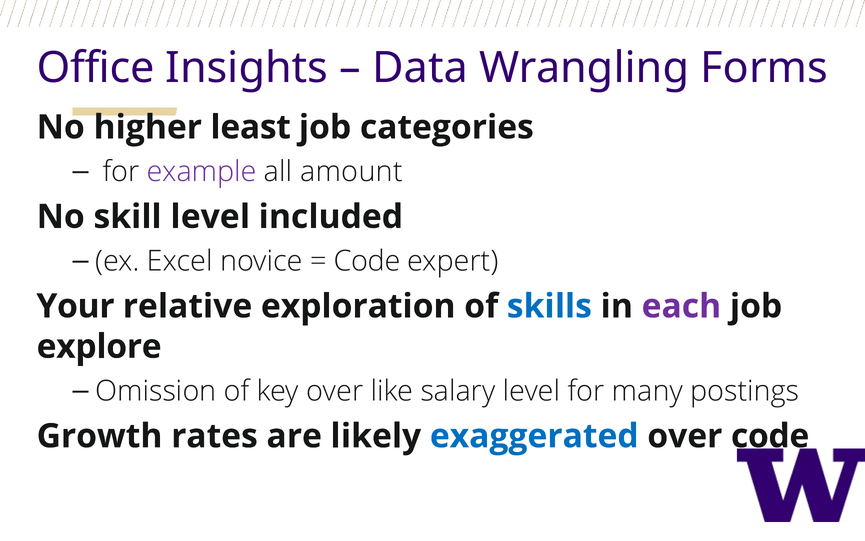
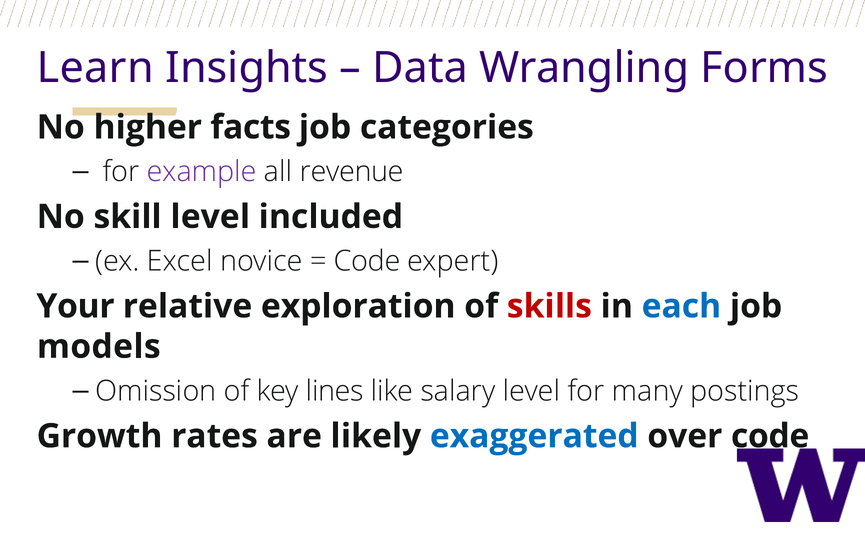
Office: Office -> Learn (95, 68)
least: least -> facts (251, 127)
amount: amount -> revenue (352, 172)
skills colour: blue -> red (549, 306)
each colour: purple -> blue (681, 306)
explore: explore -> models (99, 346)
key over: over -> lines (335, 391)
